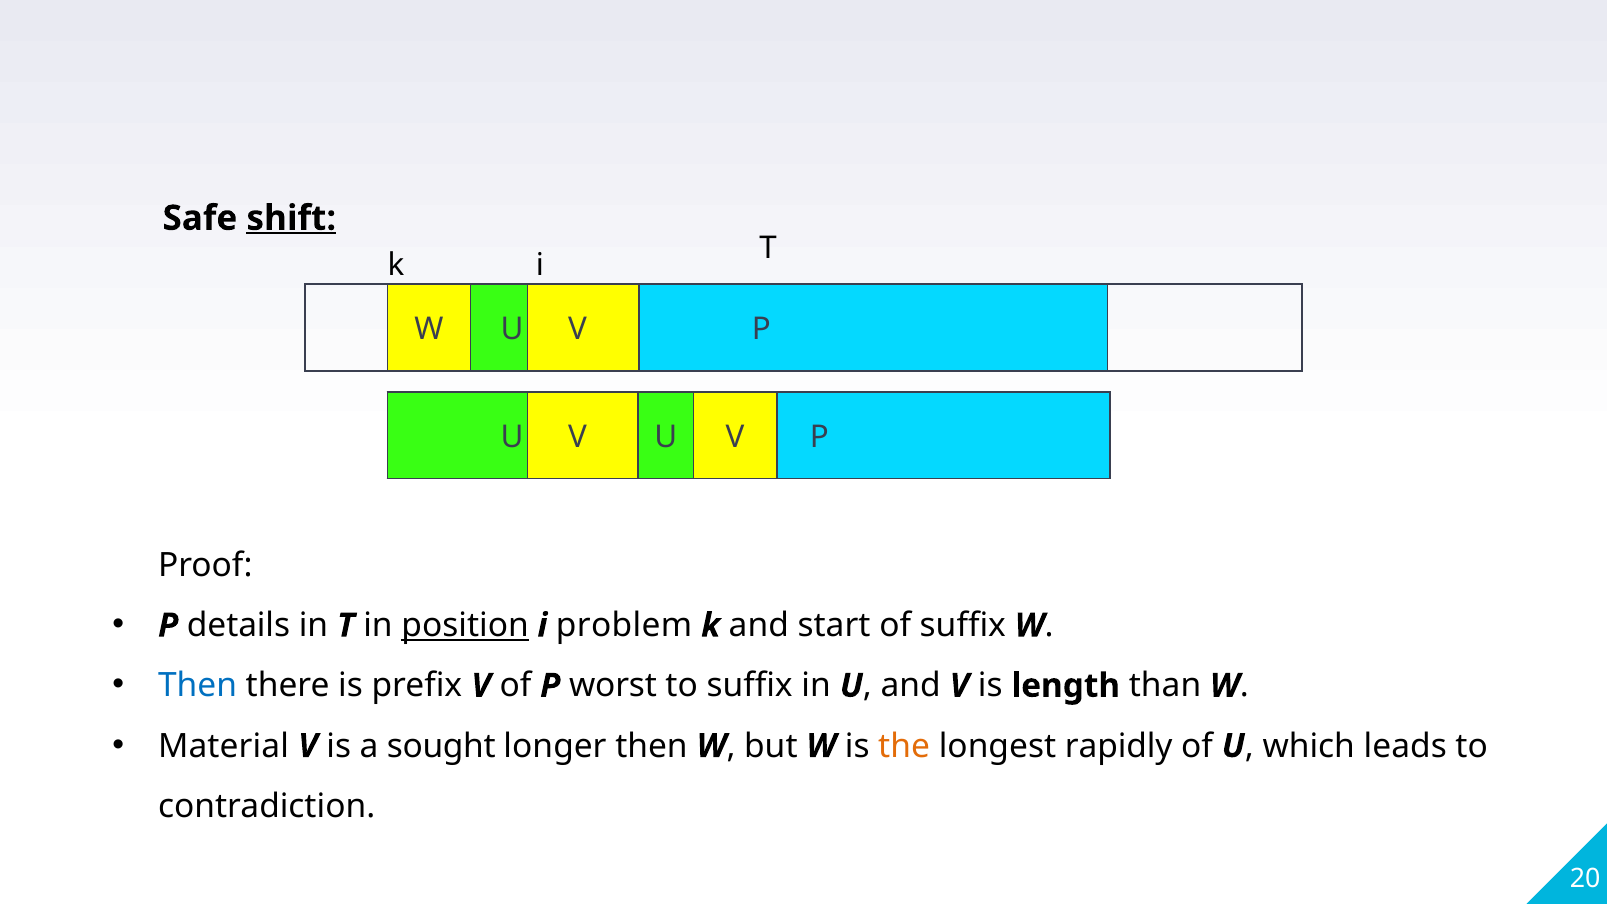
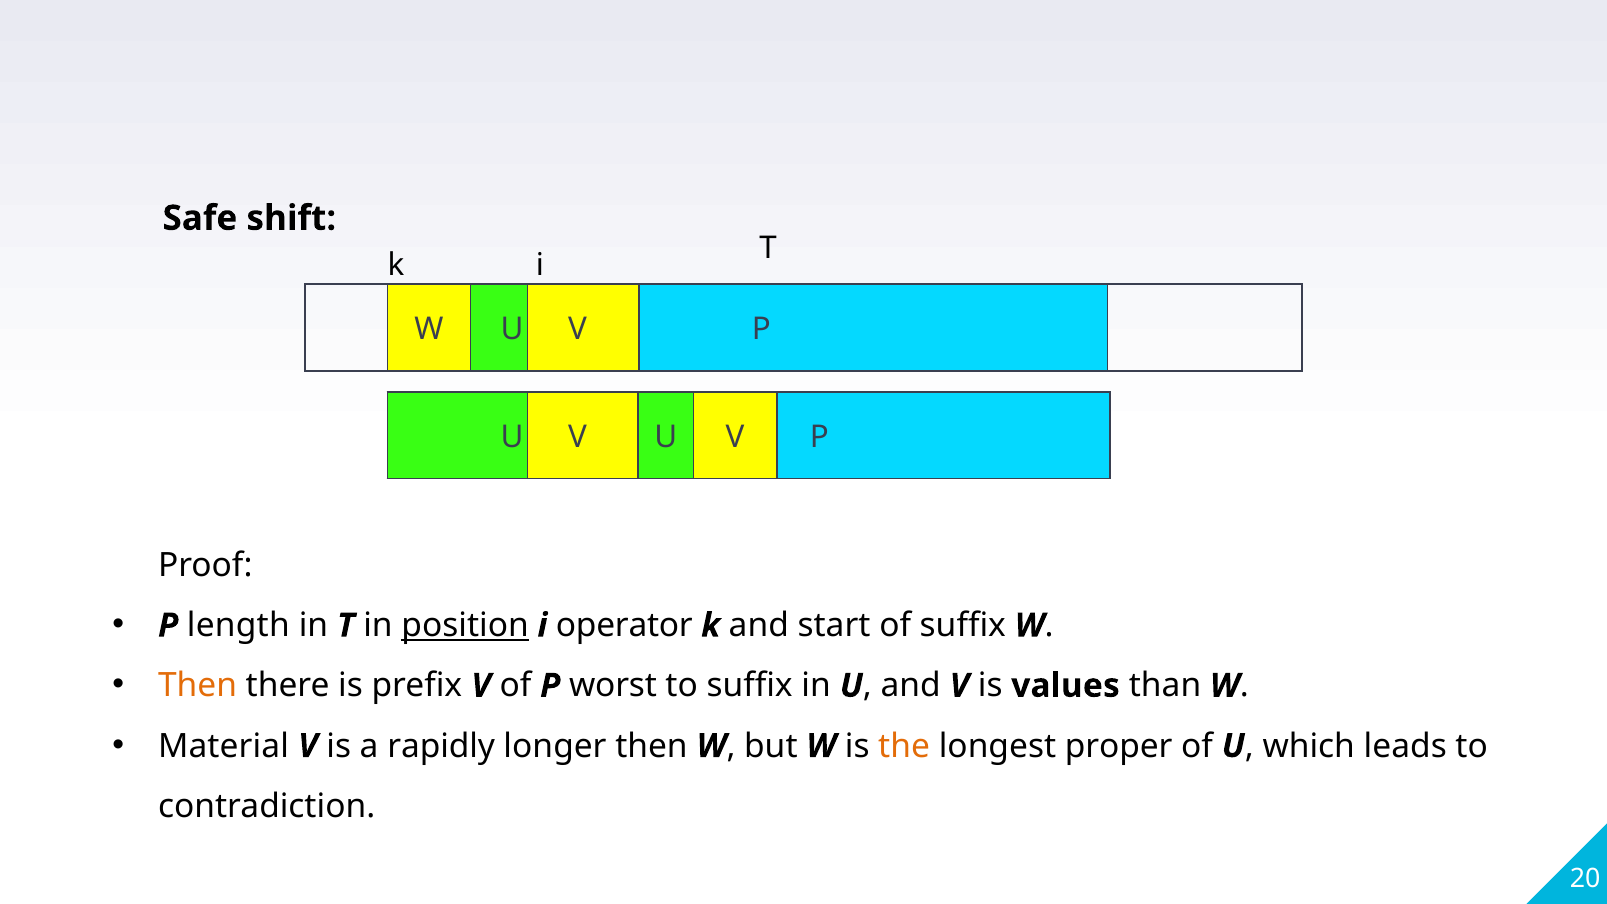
shift underline: present -> none (291, 218)
details: details -> length (238, 625)
problem: problem -> operator (624, 625)
Then colour: blue -> orange (197, 686)
length: length -> values (1066, 686)
sought: sought -> rapidly (441, 746)
rapidly: rapidly -> proper (1119, 746)
